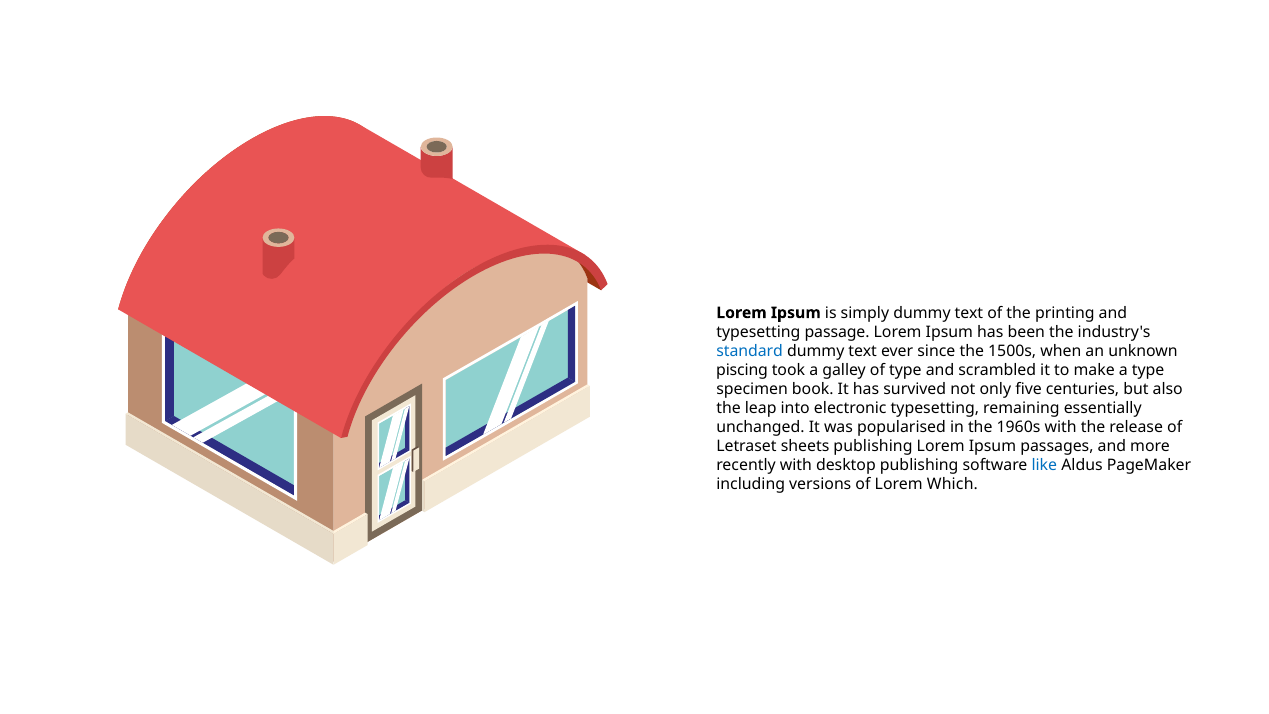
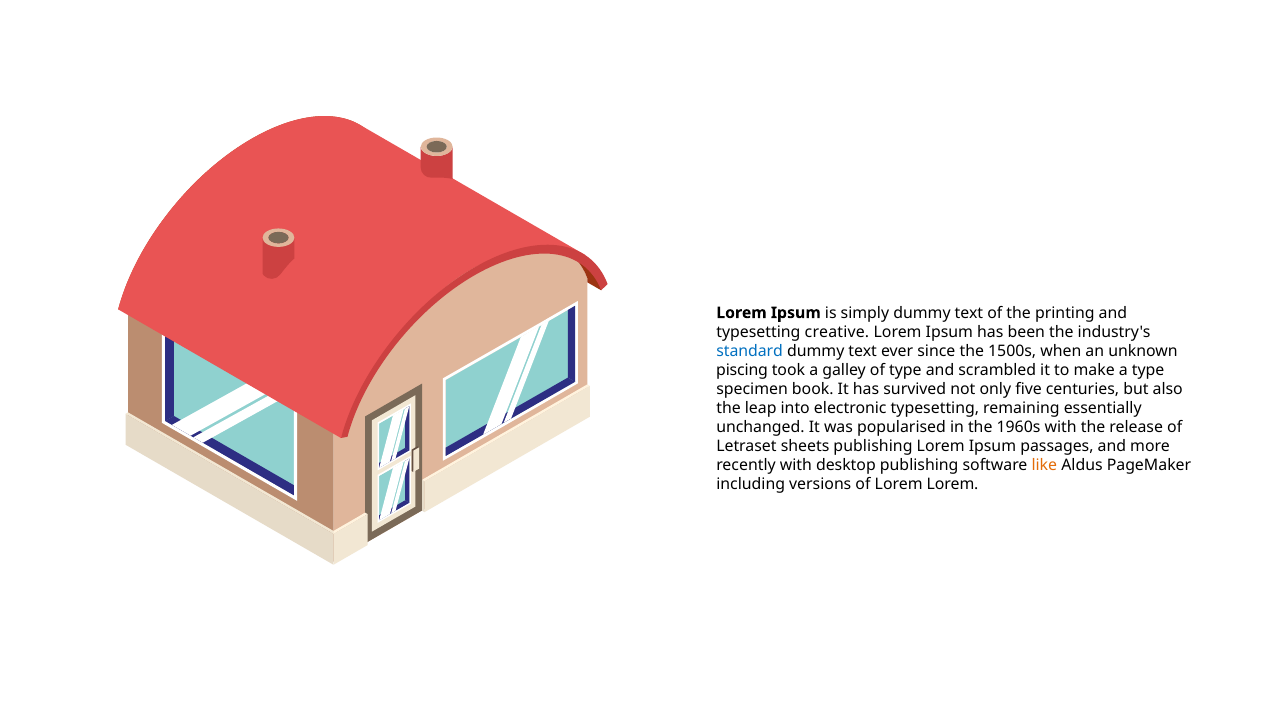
passage: passage -> creative (837, 332)
like colour: blue -> orange (1044, 465)
Lorem Which: Which -> Lorem (953, 484)
